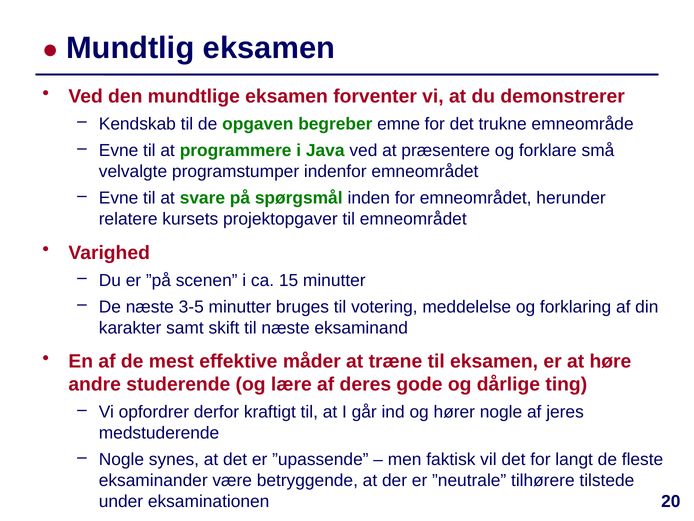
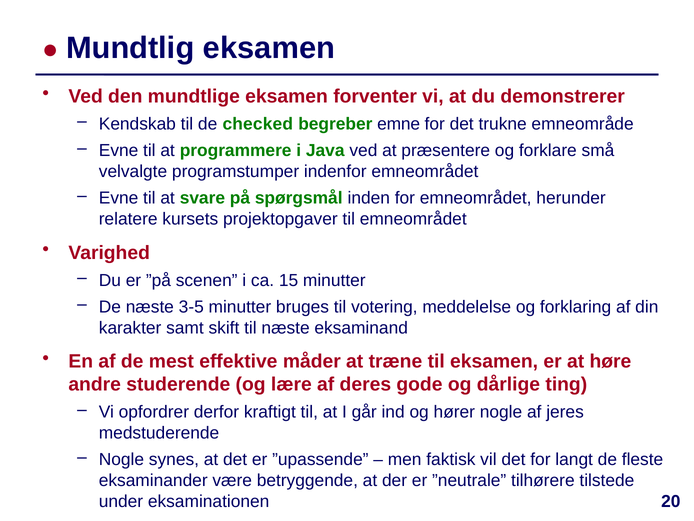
opgaven: opgaven -> checked (258, 124)
